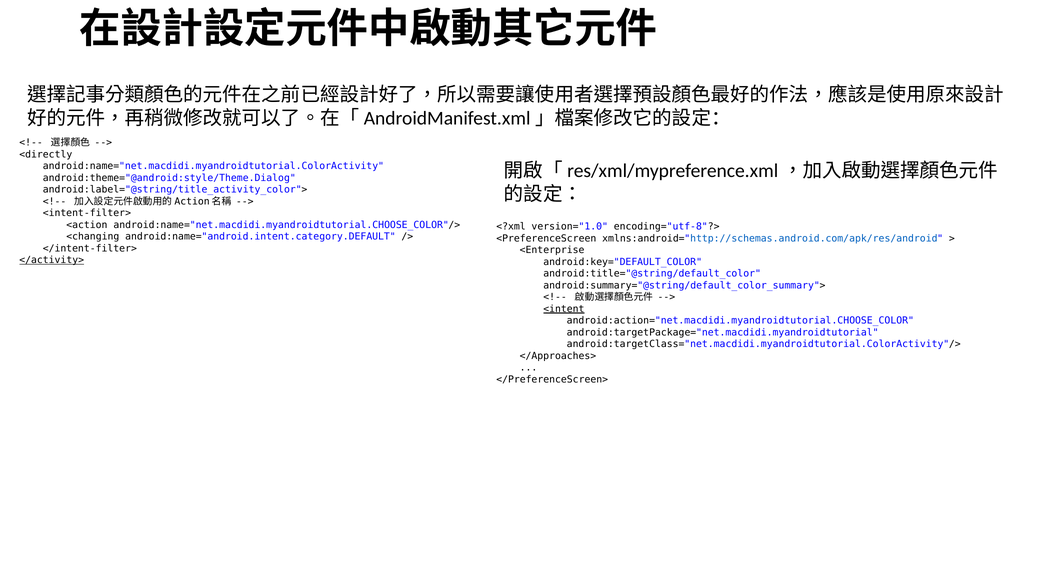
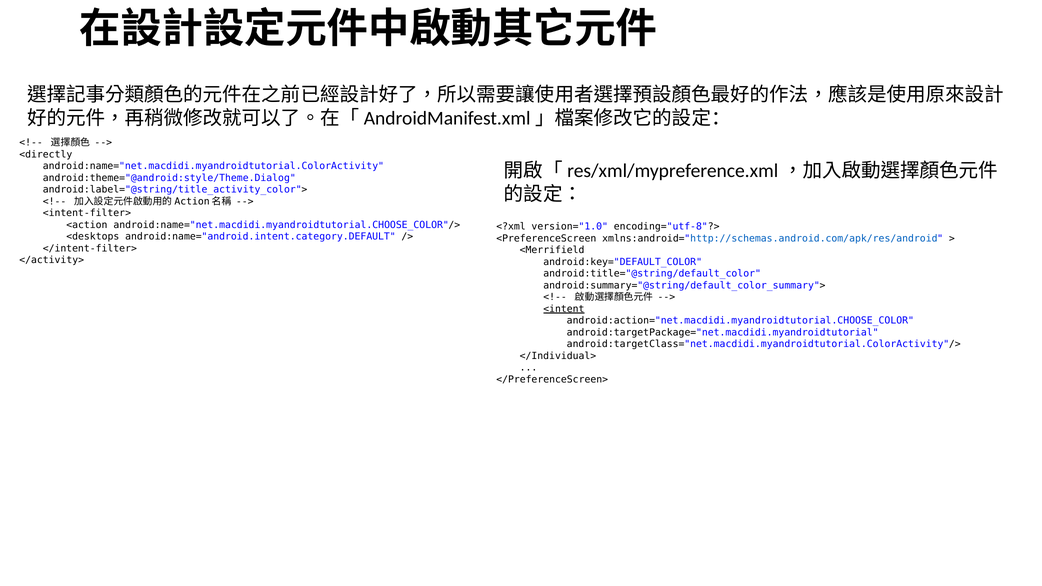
<changing: <changing -> <desktops (93, 237)
<Enterprise: <Enterprise -> <Merrifield (552, 250)
</activity> underline: present -> none (52, 260)
</Approaches>: </Approaches> -> </Individual> (558, 356)
